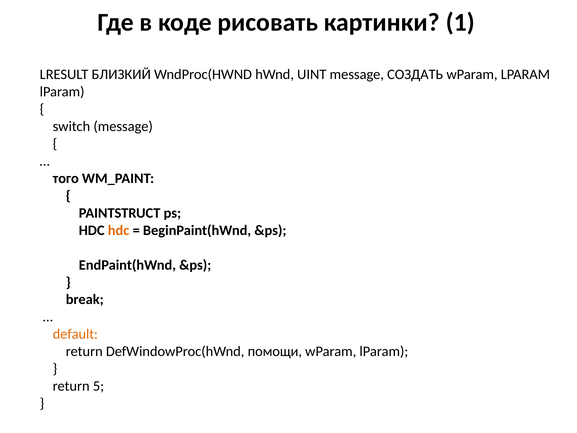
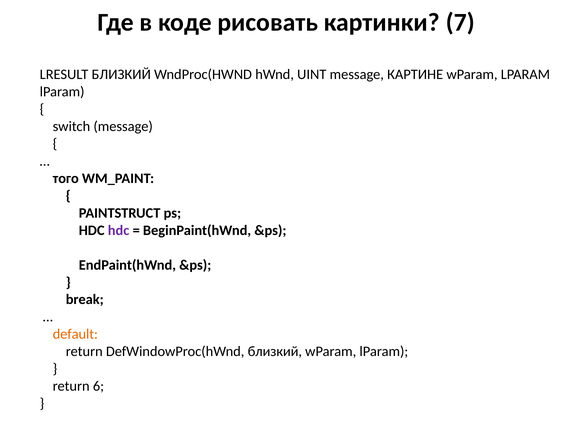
1: 1 -> 7 (460, 22)
СОЗДАТЬ: СОЗДАТЬ -> КАРТИНЕ (415, 74)
hdc colour: orange -> purple (119, 230)
DefWindowProc(hWnd помощи: помощи -> близкий (275, 351)
5: 5 -> 6 (98, 386)
